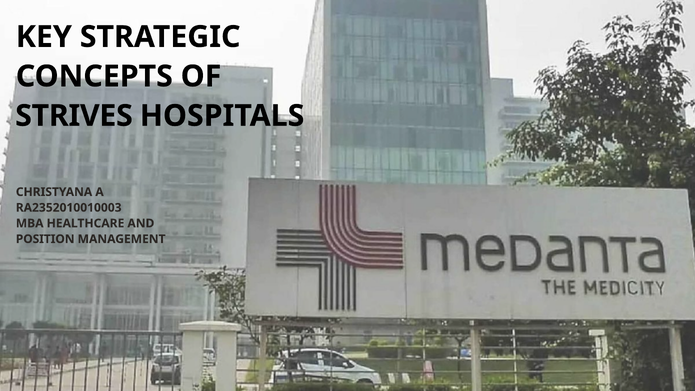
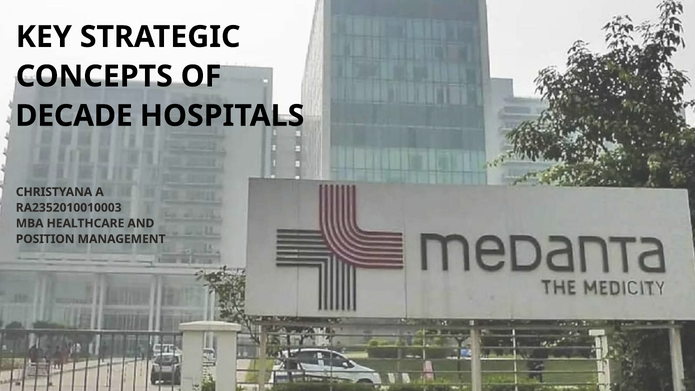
STRIVES: STRIVES -> DECADE (74, 116)
